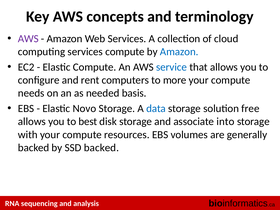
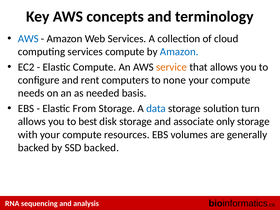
AWS colour: purple -> blue (28, 39)
service colour: blue -> orange (172, 67)
more: more -> none (175, 80)
Novo: Novo -> From (84, 108)
free: free -> turn (250, 108)
into: into -> only (226, 122)
